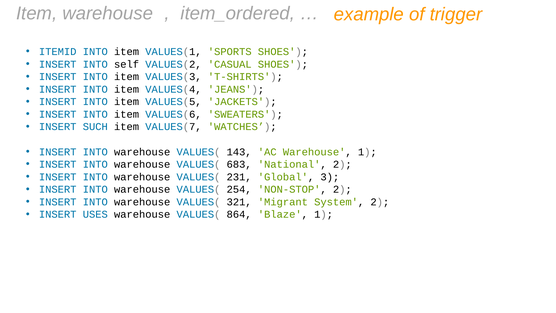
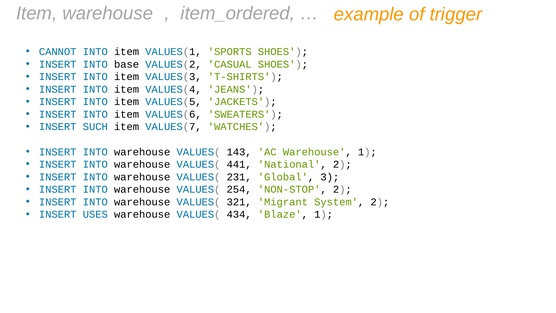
ITEMID: ITEMID -> CANNOT (58, 52)
self: self -> base (127, 64)
683: 683 -> 441 (239, 164)
864: 864 -> 434 (239, 214)
